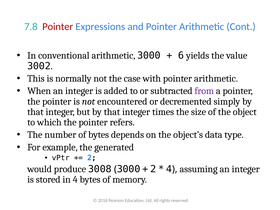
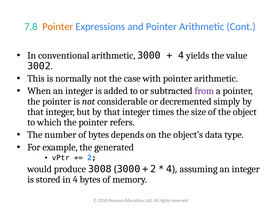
Pointer colour: red -> orange (58, 27)
6: 6 -> 4 (181, 56)
encountered: encountered -> considerable (122, 101)
